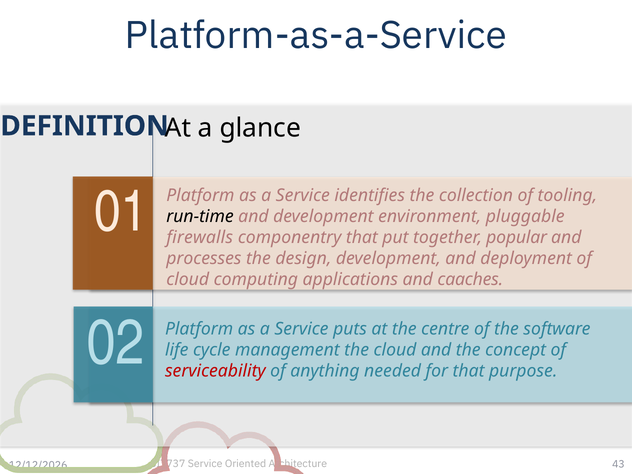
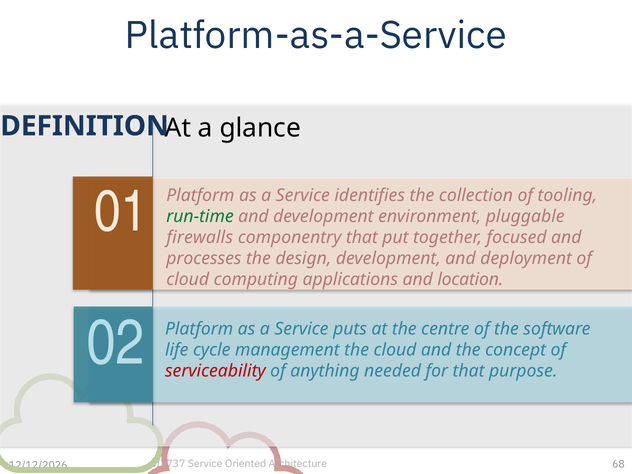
run-time colour: black -> green (200, 216)
popular: popular -> focused (517, 237)
caaches: caaches -> location (470, 280)
43: 43 -> 68 (618, 464)
